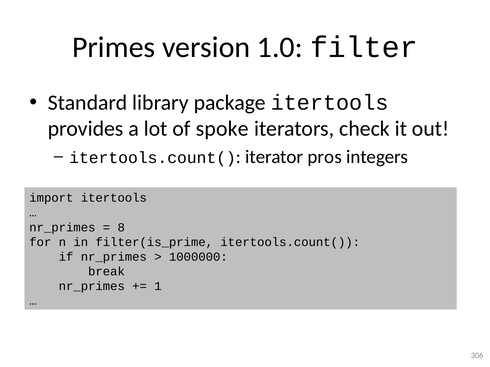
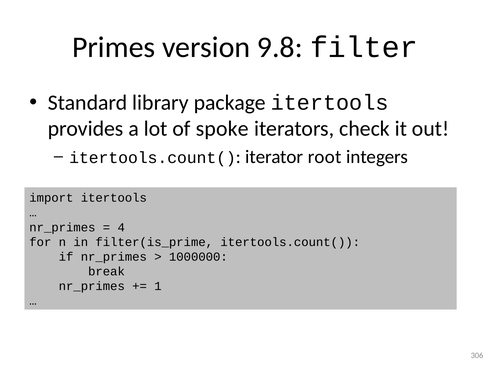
1.0: 1.0 -> 9.8 (280, 47)
pros: pros -> root (325, 157)
8: 8 -> 4 (121, 228)
